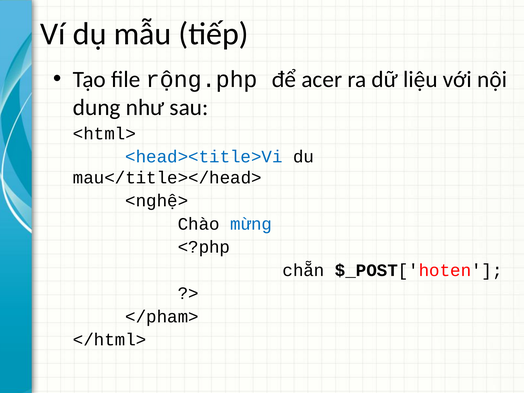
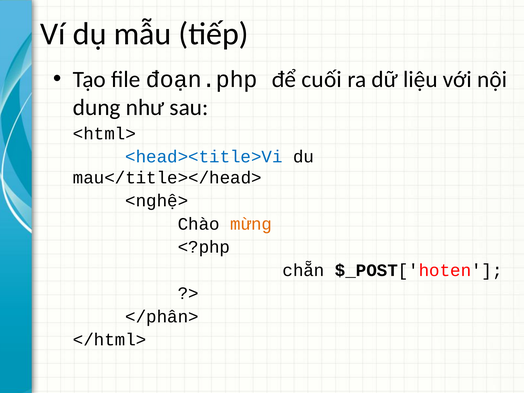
rộng.php: rộng.php -> đoạn.php (202, 79)
acer: acer -> cuối (322, 79)
mừng colour: blue -> orange (251, 224)
</pham>: </pham> -> </phân> (162, 317)
